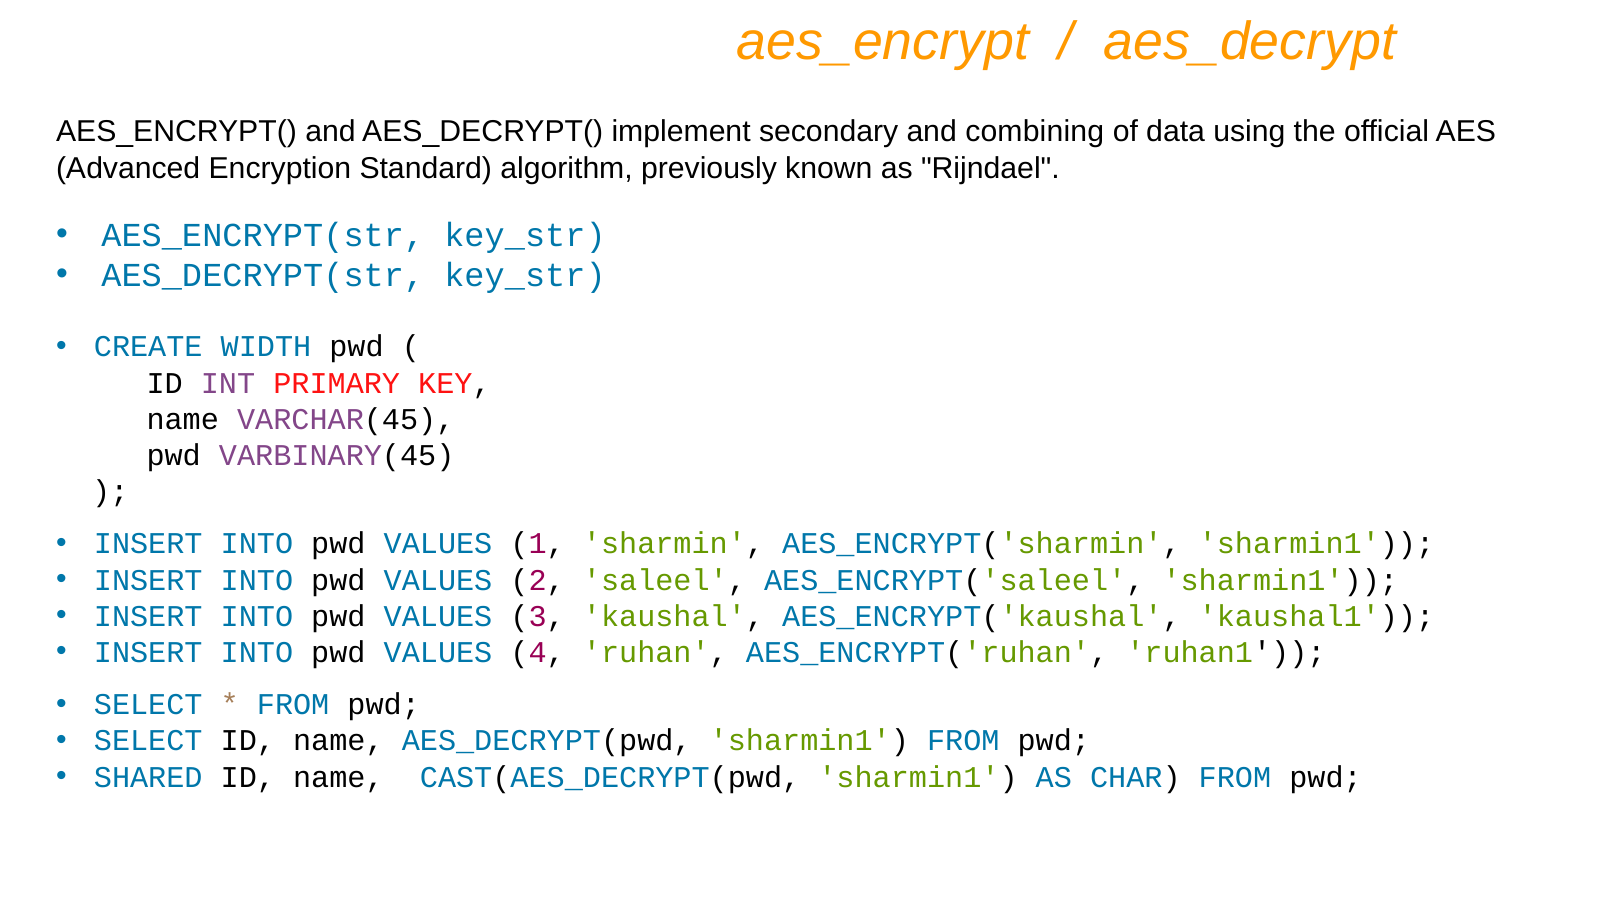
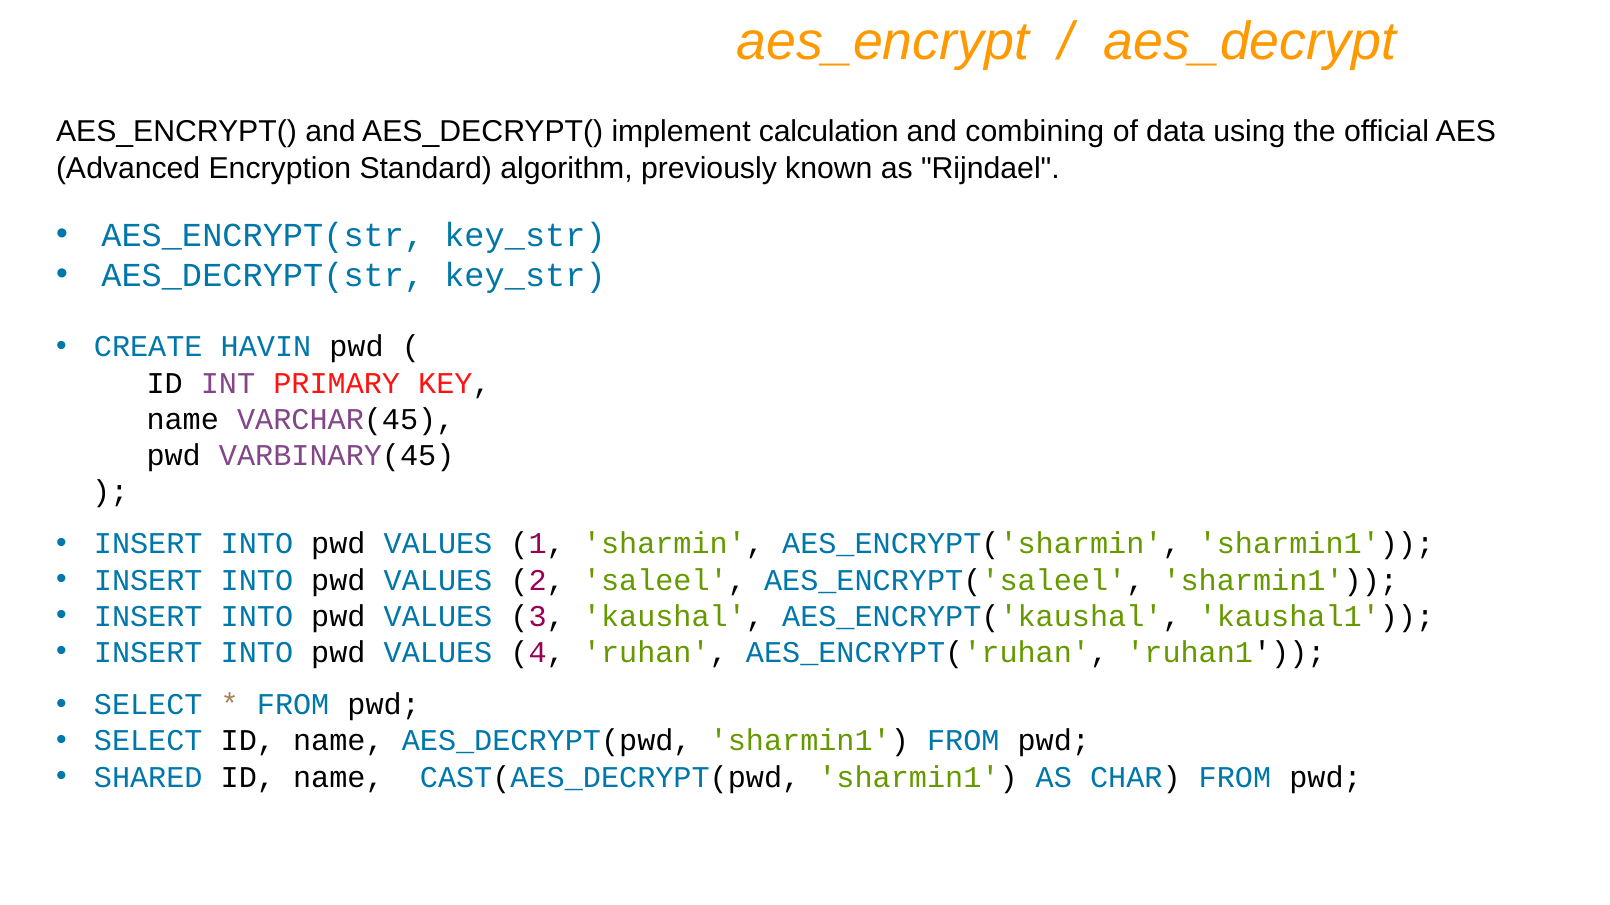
secondary: secondary -> calculation (829, 132)
WIDTH: WIDTH -> HAVIN (266, 347)
